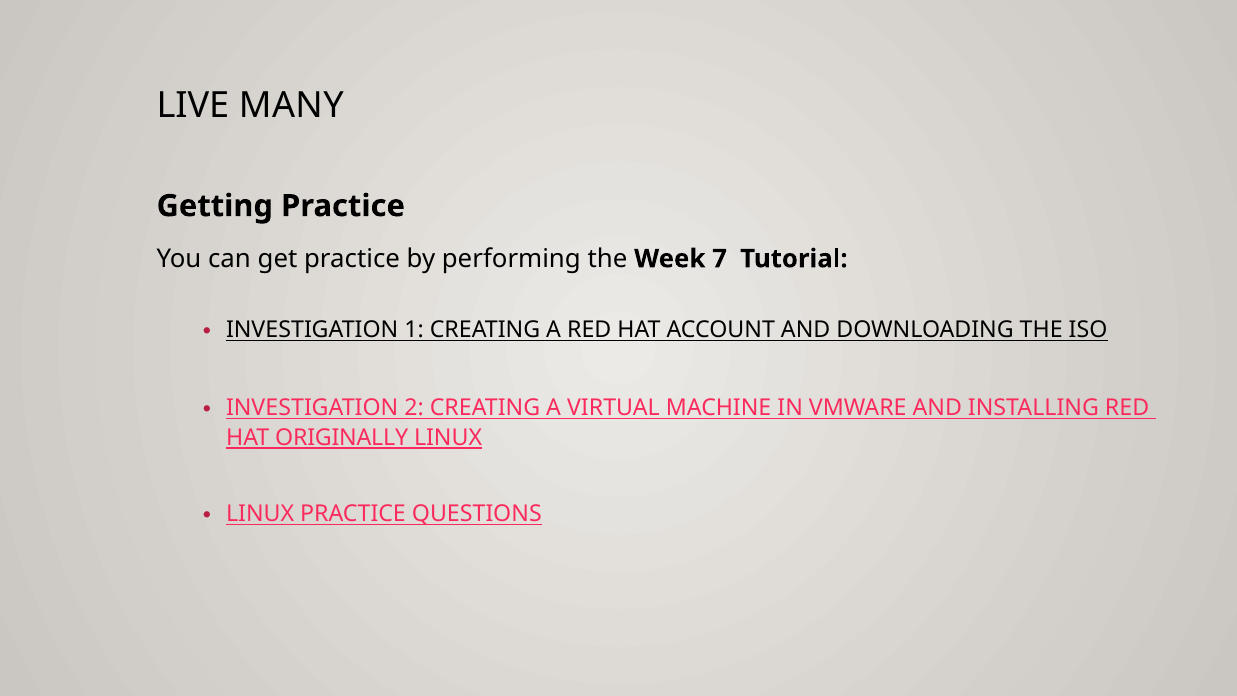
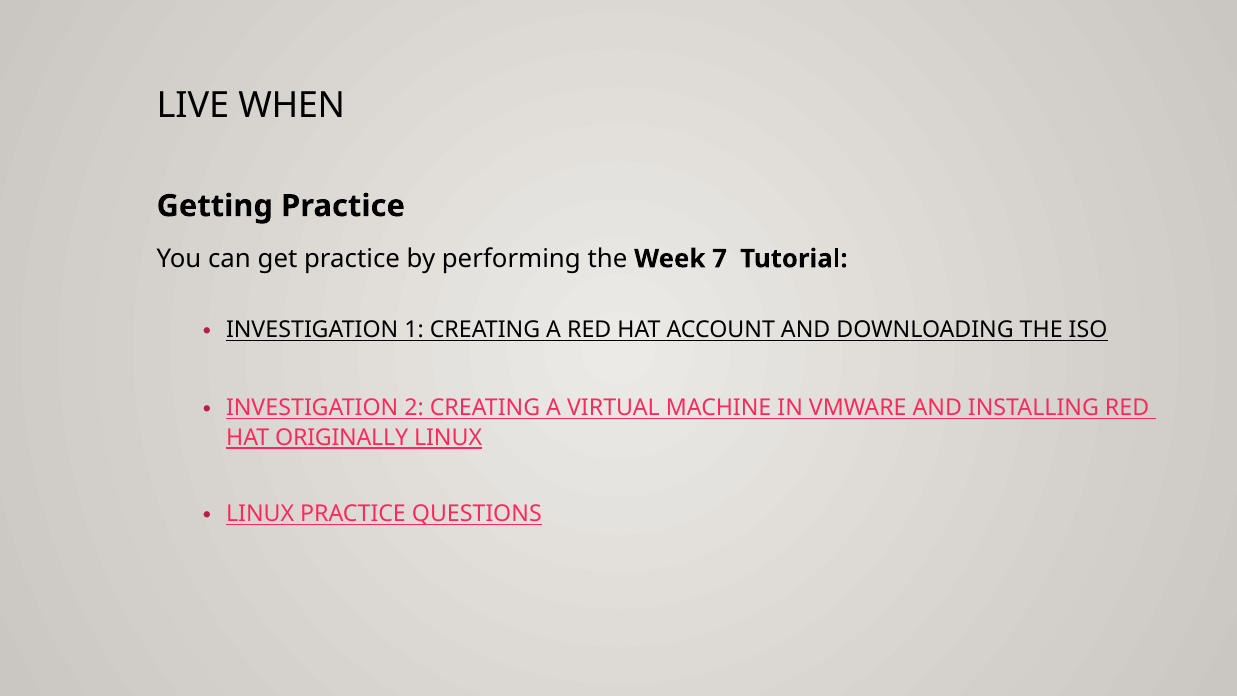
MANY: MANY -> WHEN (292, 105)
